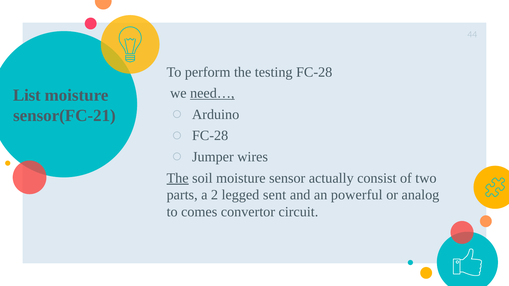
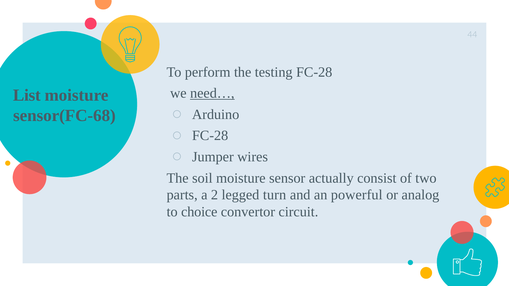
sensor(FC-21: sensor(FC-21 -> sensor(FC-68 (64, 116)
The underline: present -> none (178, 178)
sent: sent -> turn (275, 195)
comes: comes -> choice (199, 212)
